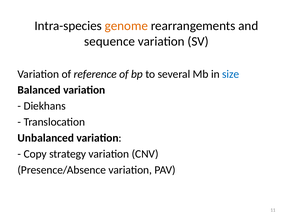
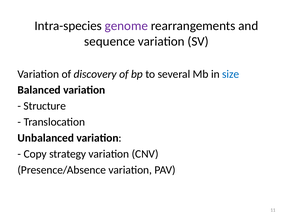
genome colour: orange -> purple (126, 26)
reference: reference -> discovery (95, 74)
Diekhans: Diekhans -> Structure (45, 106)
